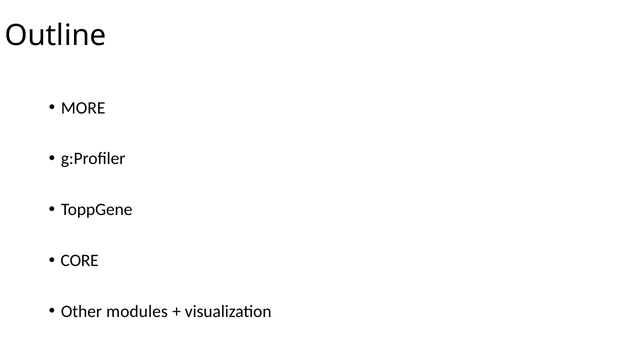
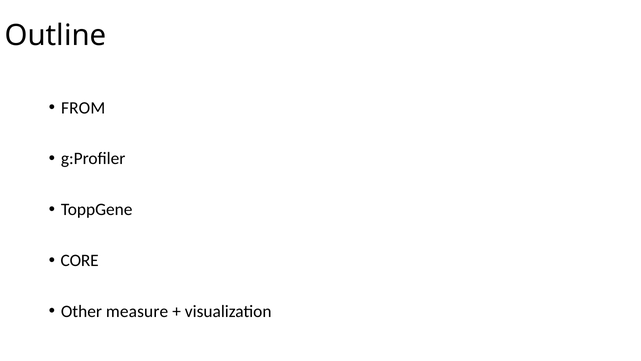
MORE: MORE -> FROM (83, 108)
modules: modules -> measure (137, 311)
